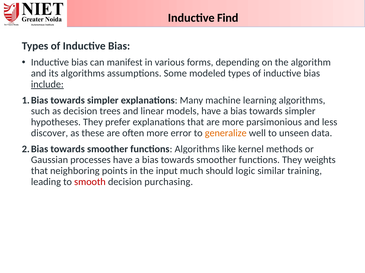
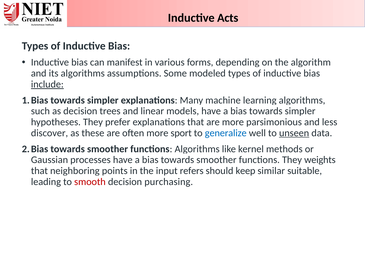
Find: Find -> Acts (228, 18)
error: error -> sport (181, 133)
generalize colour: orange -> blue (226, 133)
unseen underline: none -> present (294, 133)
much: much -> refers (192, 171)
logic: logic -> keep (245, 171)
training: training -> suitable (305, 171)
